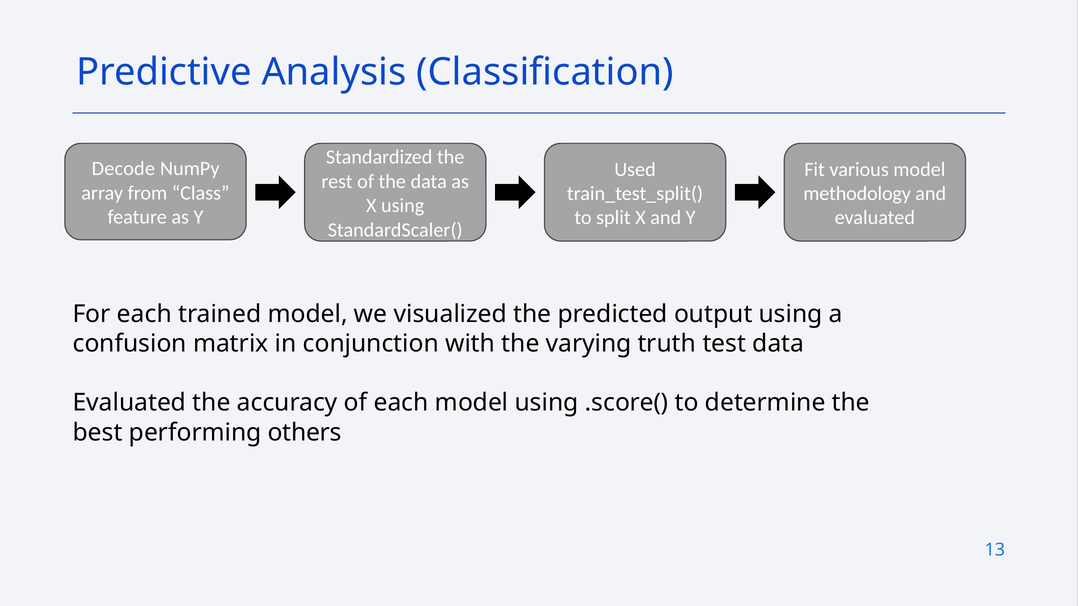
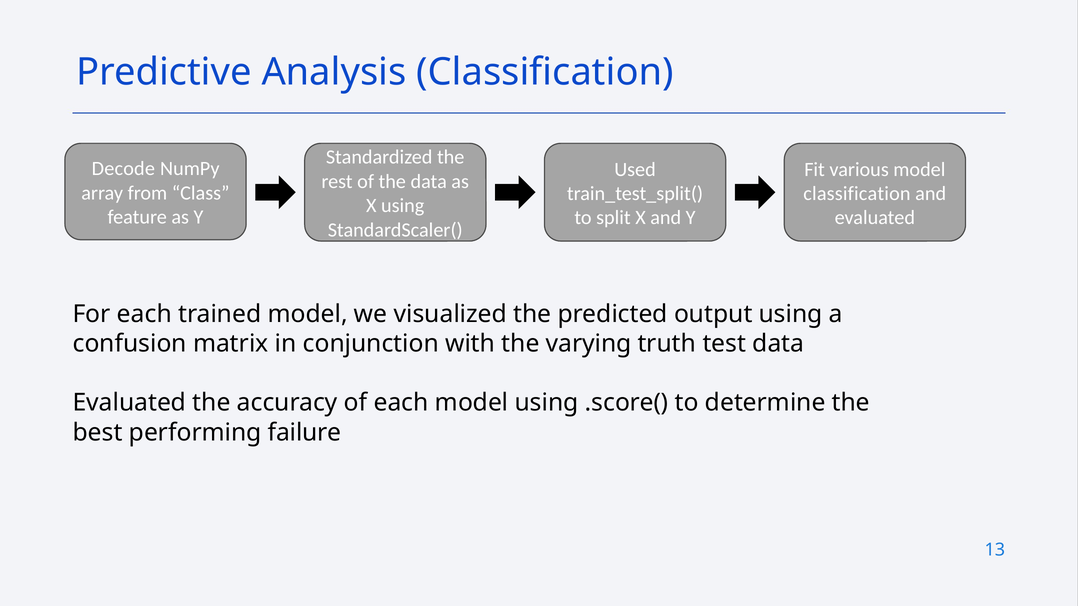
methodology: methodology -> classification (857, 194)
others: others -> failure (305, 433)
